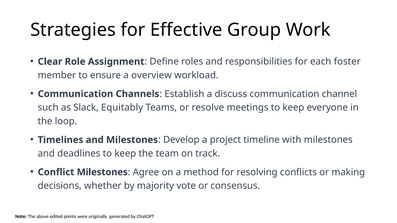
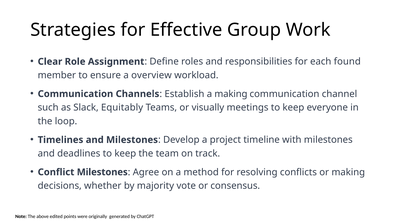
foster: foster -> found (347, 62)
a discuss: discuss -> making (231, 94)
resolve: resolve -> visually (208, 108)
